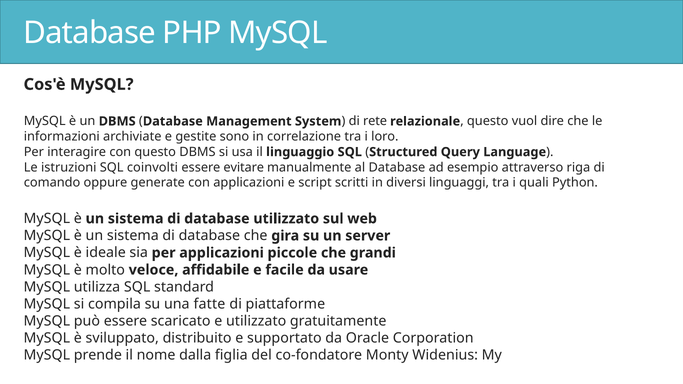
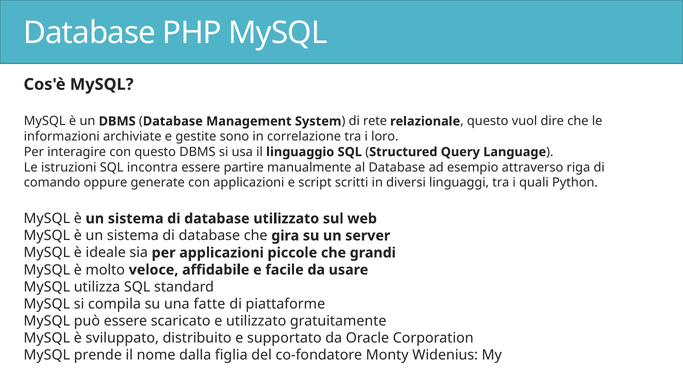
coinvolti: coinvolti -> incontra (152, 167)
evitare: evitare -> partire (244, 167)
